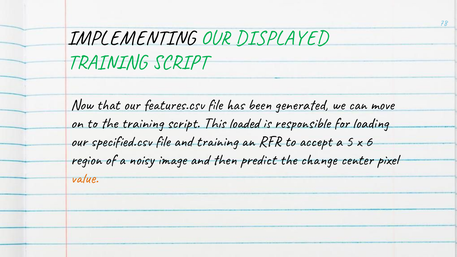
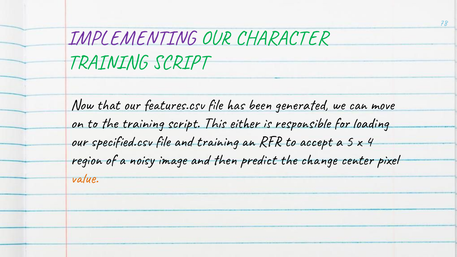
IMPLEMENTING colour: black -> purple (131, 38)
DISPLAYED: DISPLAYED -> CHARACTER (282, 38)
loaded: loaded -> either (244, 123)
6: 6 -> 4 (369, 142)
